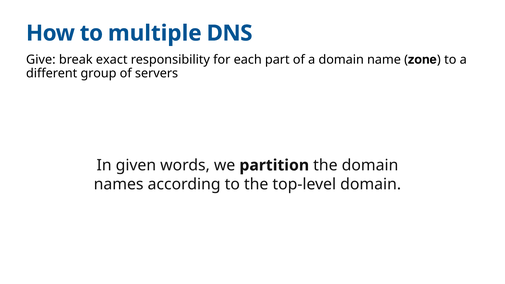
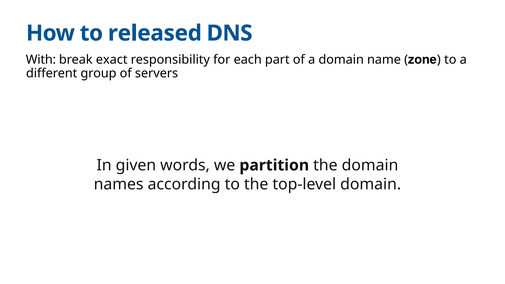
multiple: multiple -> released (155, 33)
Give: Give -> With (41, 60)
